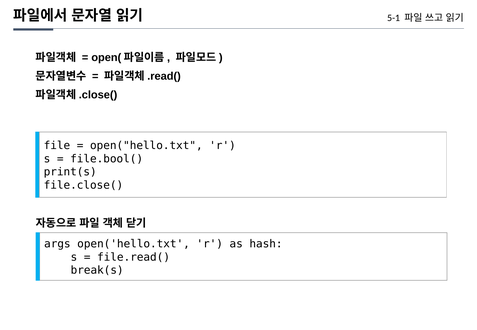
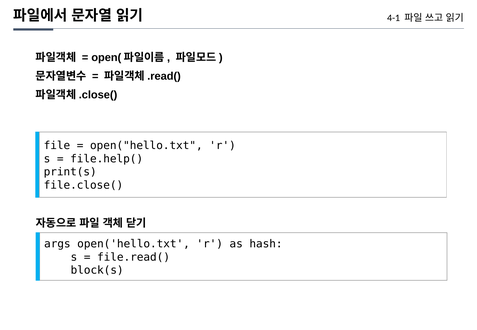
5-1: 5-1 -> 4-1 (394, 18)
file.bool(: file.bool( -> file.help( (107, 159)
break(s: break(s -> block(s (97, 271)
